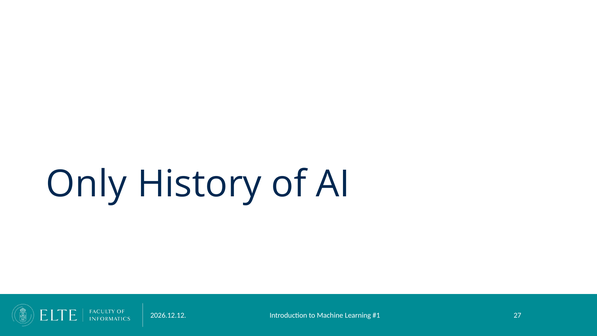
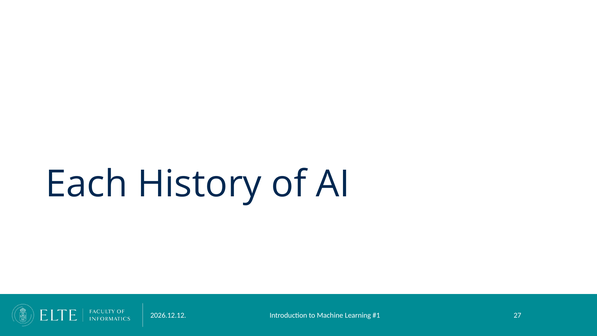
Only: Only -> Each (87, 184)
